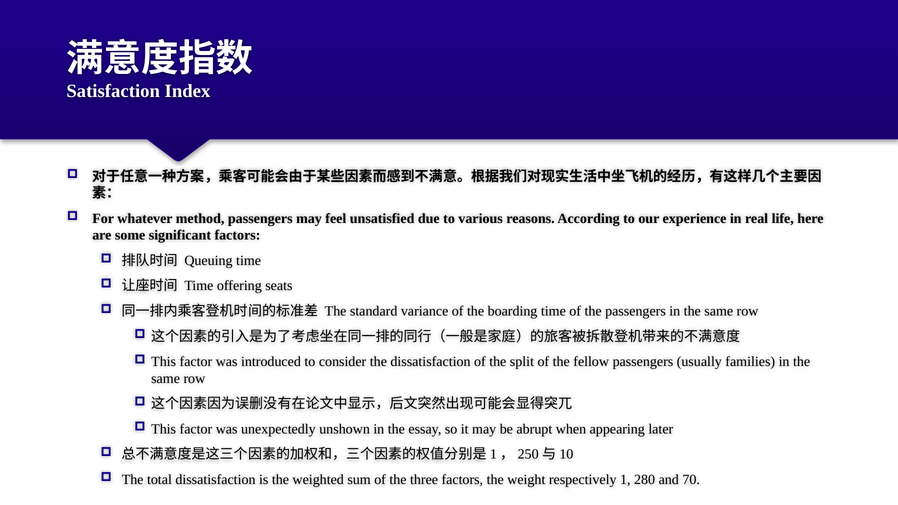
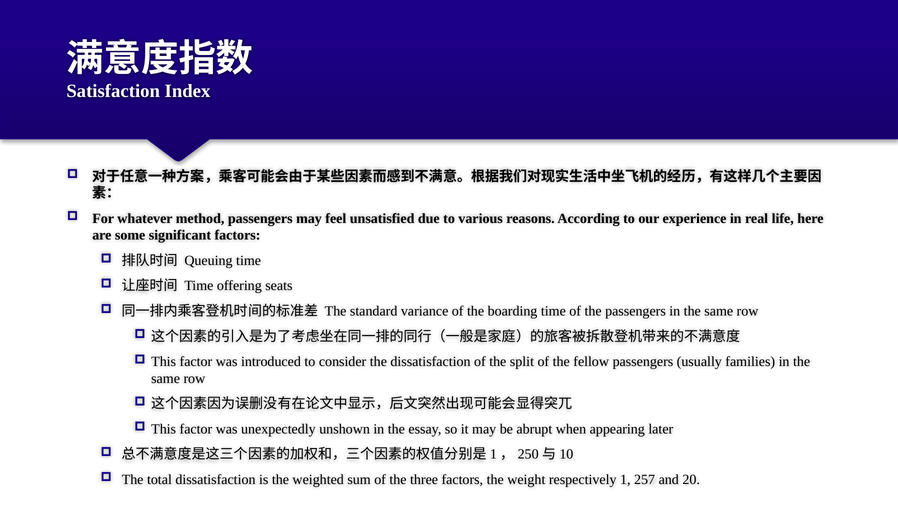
280: 280 -> 257 (645, 480)
70: 70 -> 20 (691, 480)
